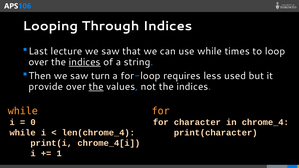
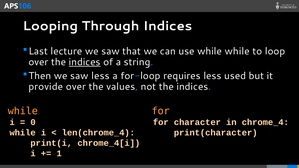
while times: times -> while (237, 51)
saw turn: turn -> less (100, 76)
the underline: present -> none (96, 87)
